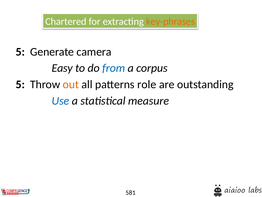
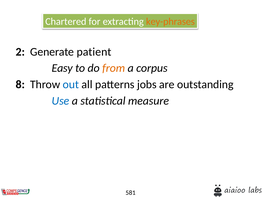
5: 5 -> 2 (20, 52)
camera: camera -> patient (94, 52)
from colour: blue -> orange (114, 68)
5: 5 -> 8 (20, 84)
out colour: orange -> blue (71, 84)
role: role -> jobs (147, 84)
